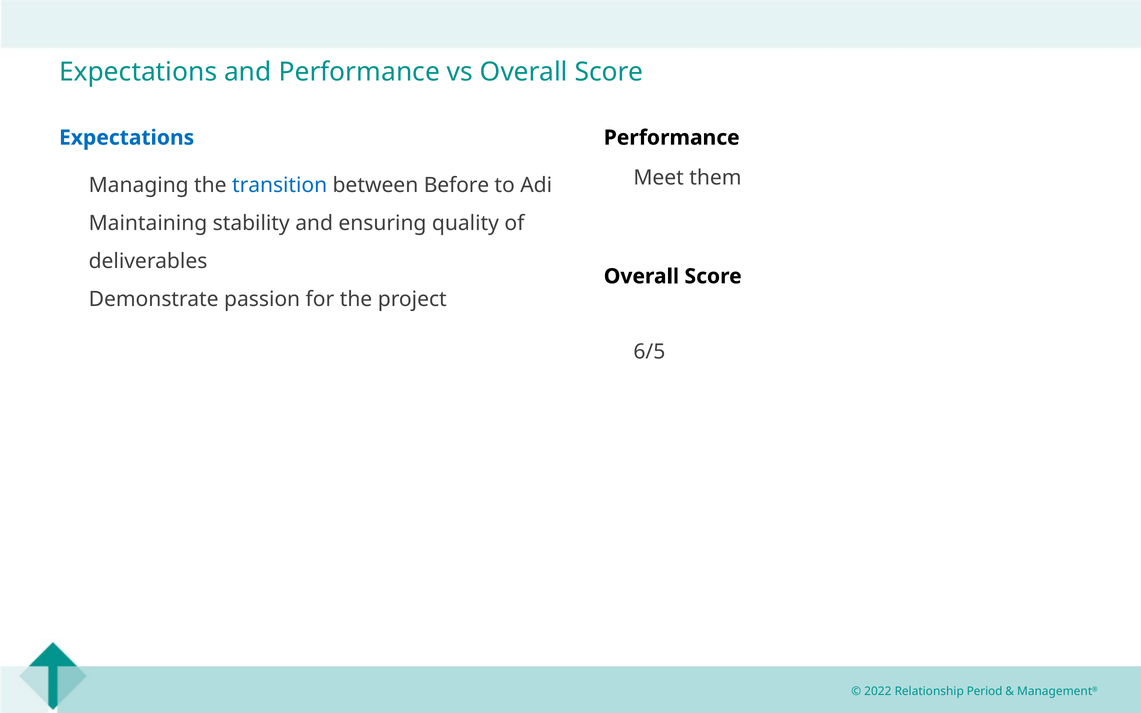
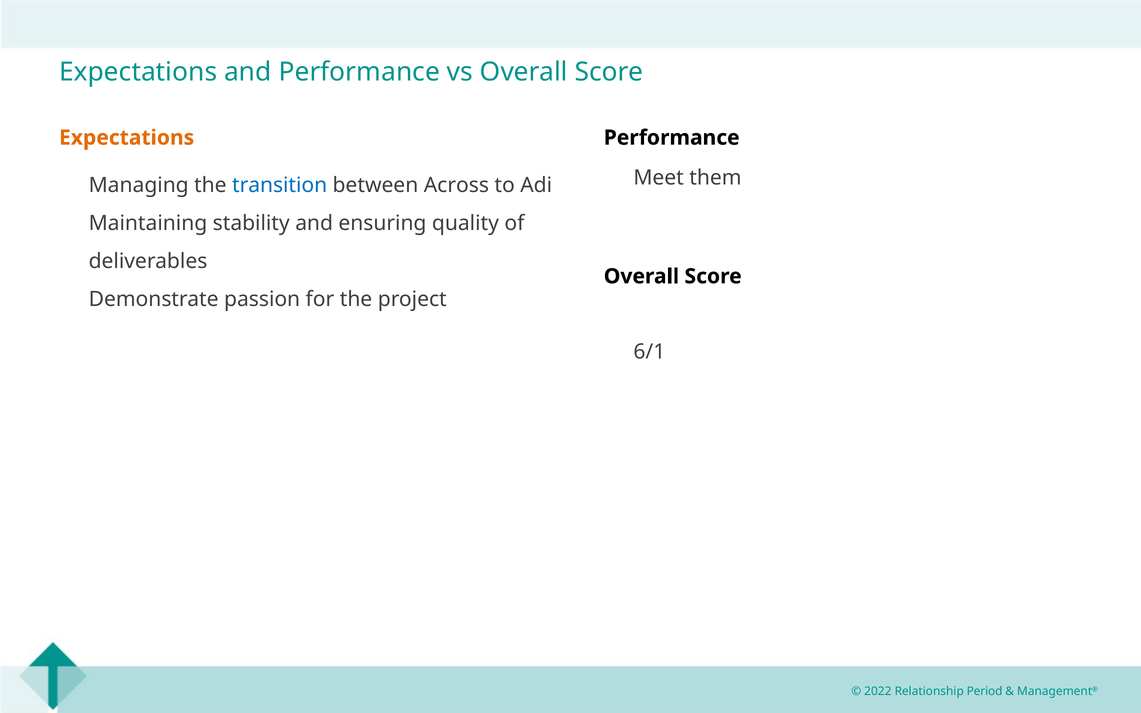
Expectations colour: blue -> orange (127, 138)
Before: Before -> Across (456, 185)
6/5: 6/5 -> 6/1 (649, 352)
